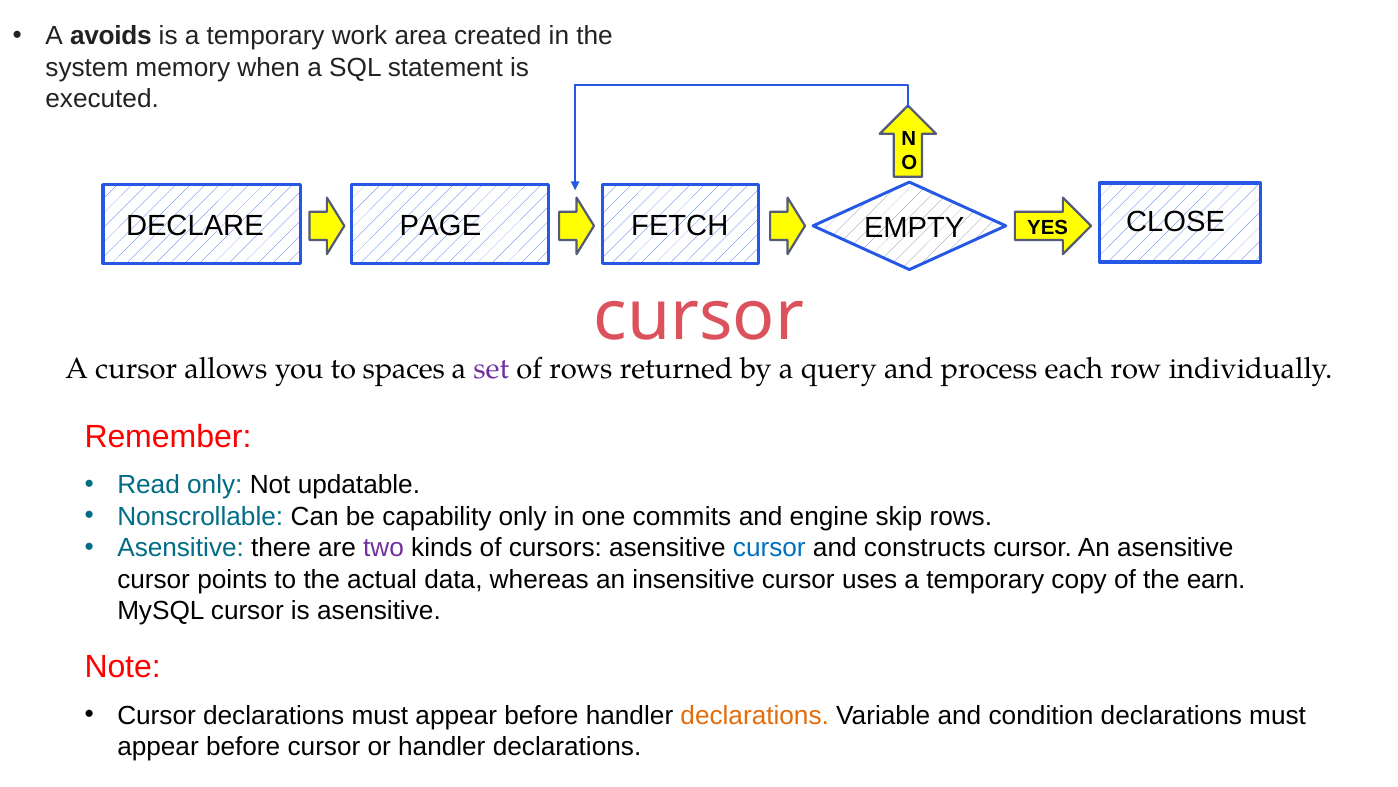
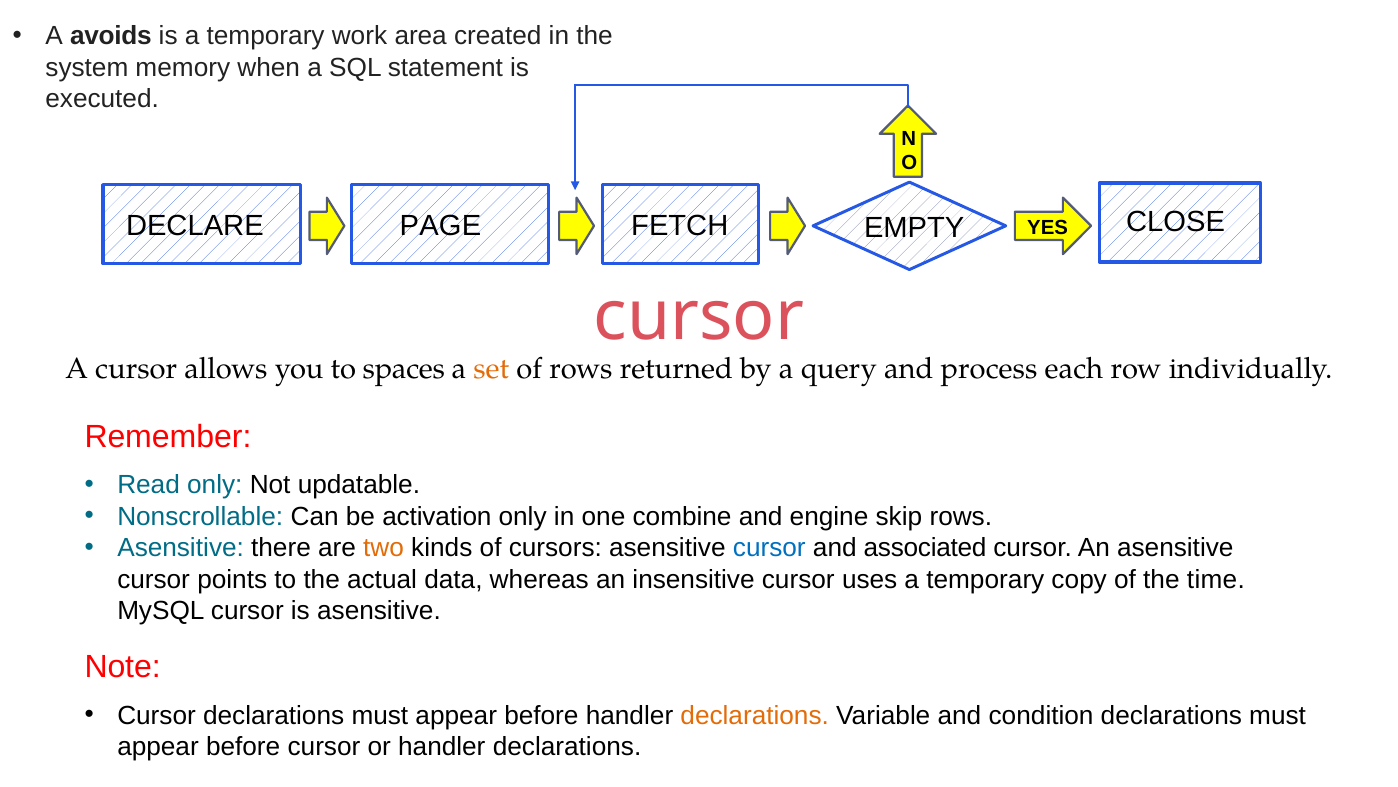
set colour: purple -> orange (491, 368)
capability: capability -> activation (437, 516)
commits: commits -> combine (682, 516)
two colour: purple -> orange (384, 548)
constructs: constructs -> associated (925, 548)
earn: earn -> time (1216, 579)
